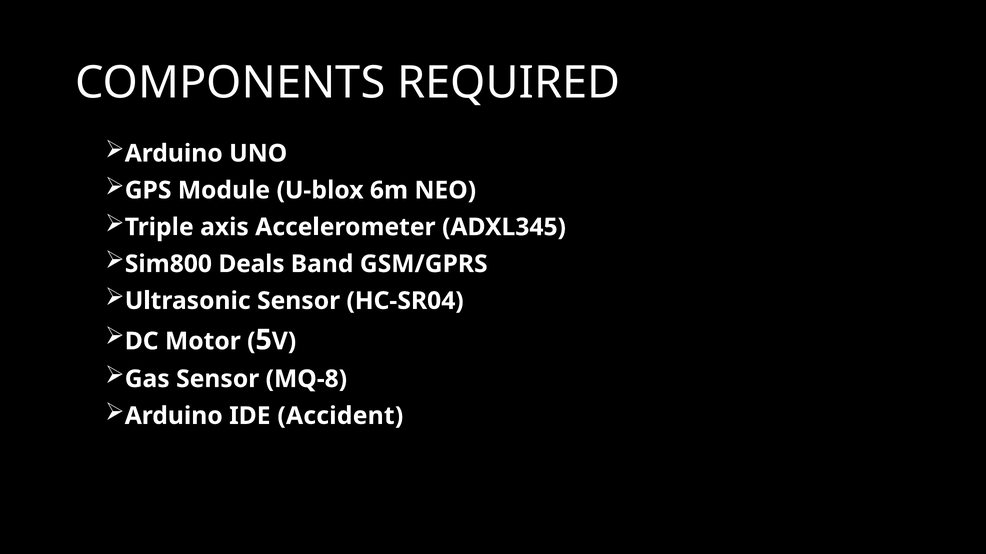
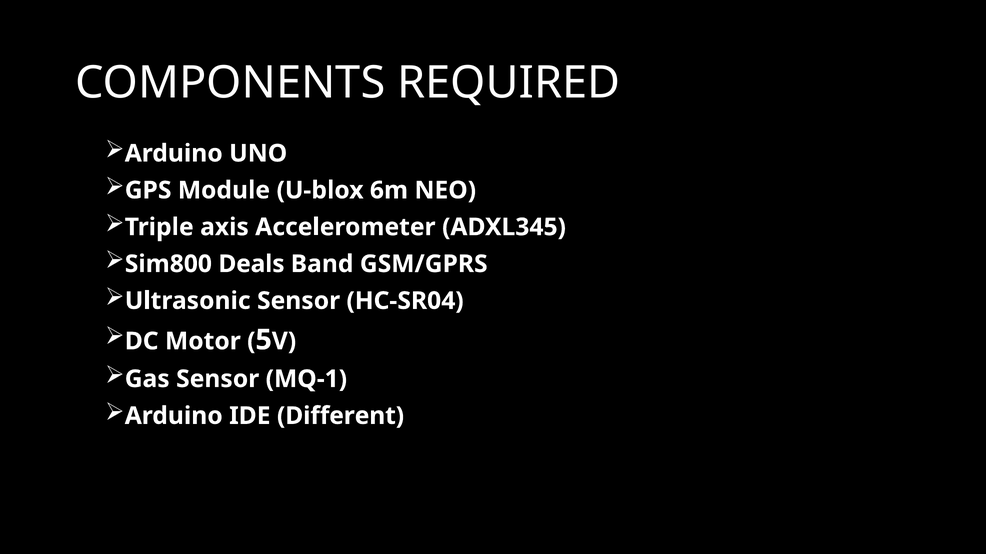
MQ-8: MQ-8 -> MQ-1 (306, 379)
Accident: Accident -> Different (341, 416)
